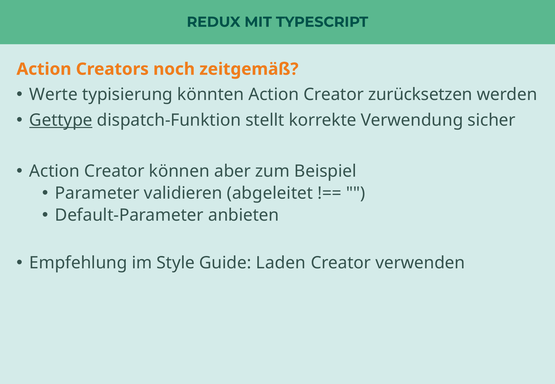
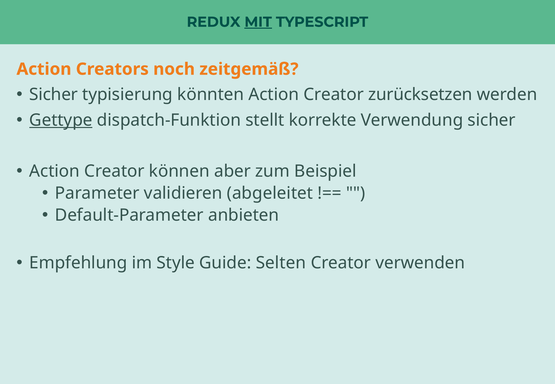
MIT underline: none -> present (258, 22)
Werte: Werte -> Sicher (54, 95)
Laden: Laden -> Selten (281, 263)
